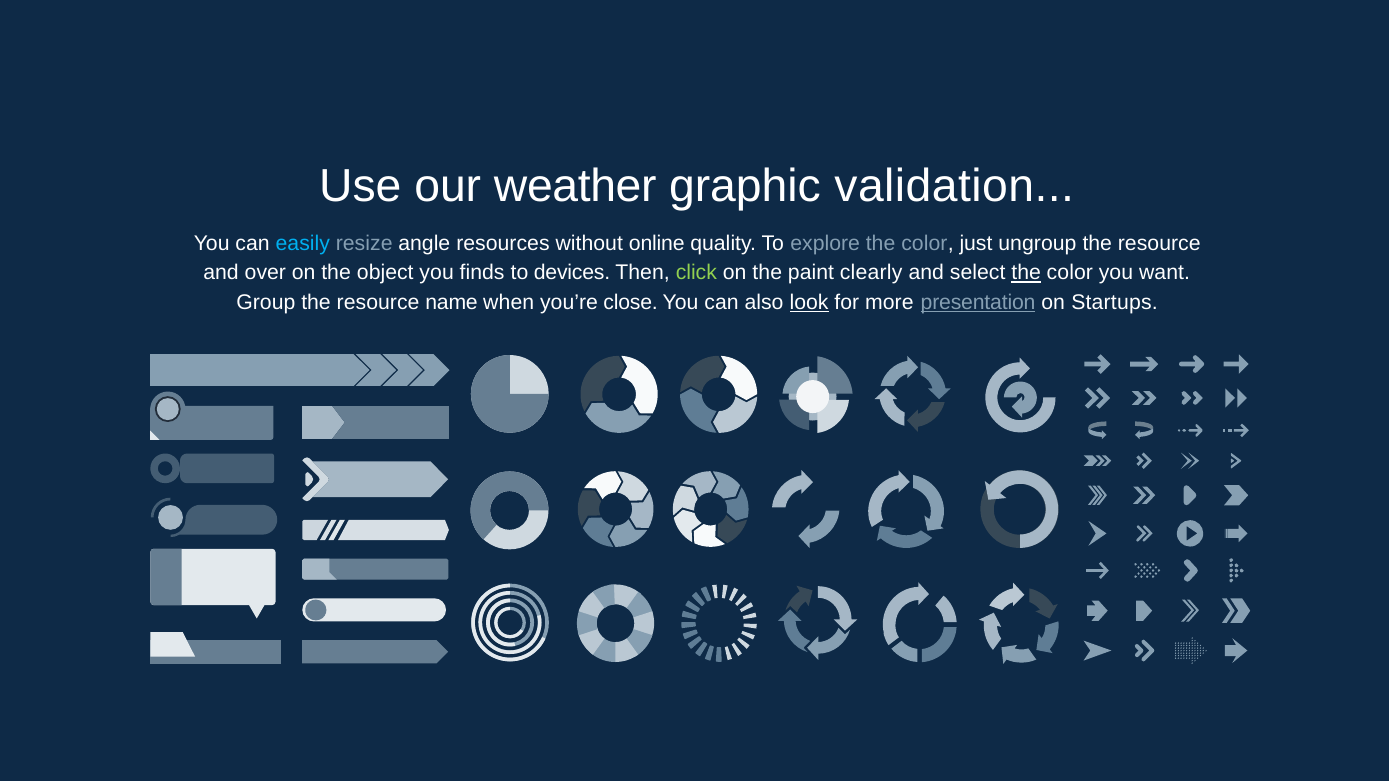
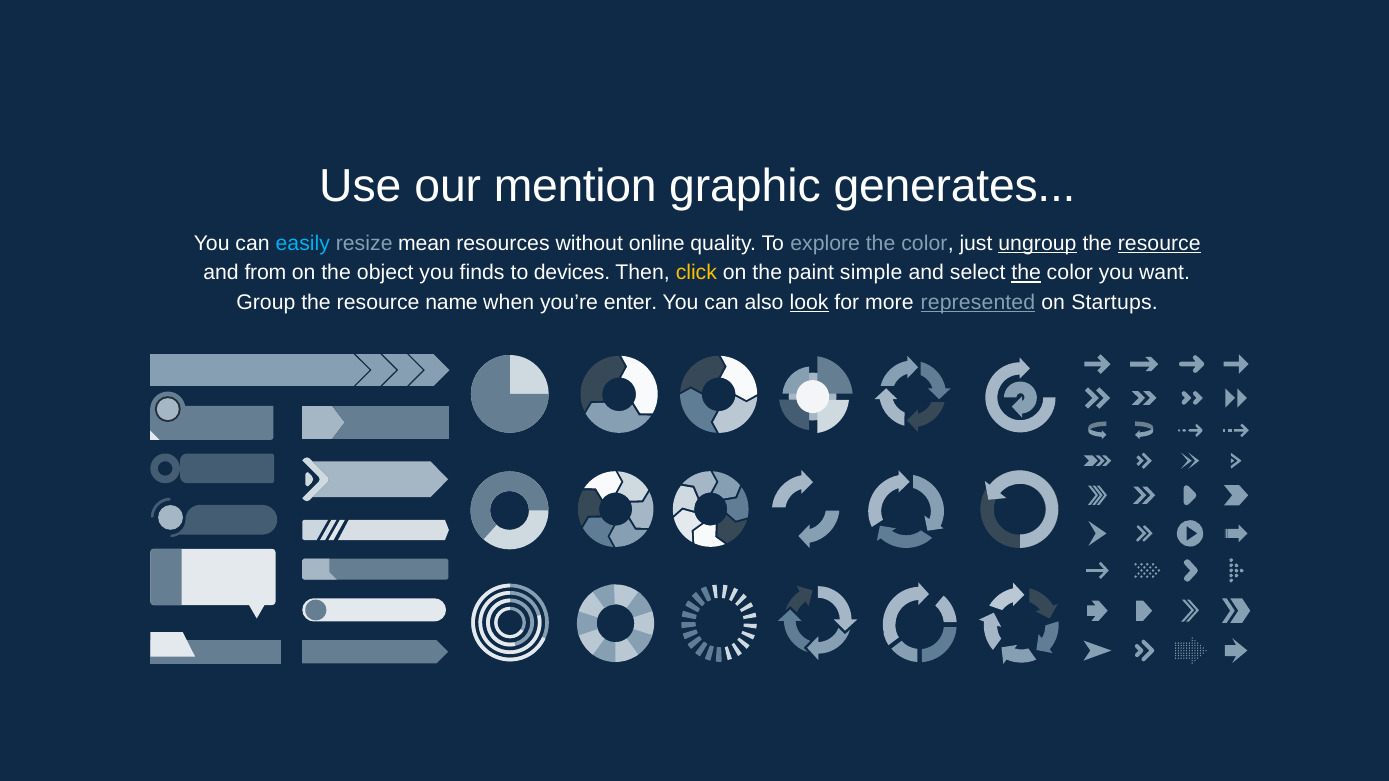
weather: weather -> mention (575, 186)
validation: validation -> generates (955, 186)
angle: angle -> mean (424, 244)
ungroup underline: none -> present (1037, 244)
resource underline: none -> present (1159, 244)
over: over -> from (265, 273)
click colour: light green -> yellow (696, 273)
clearly: clearly -> simple (871, 273)
close: close -> enter (631, 302)
presentation: presentation -> represented (978, 302)
